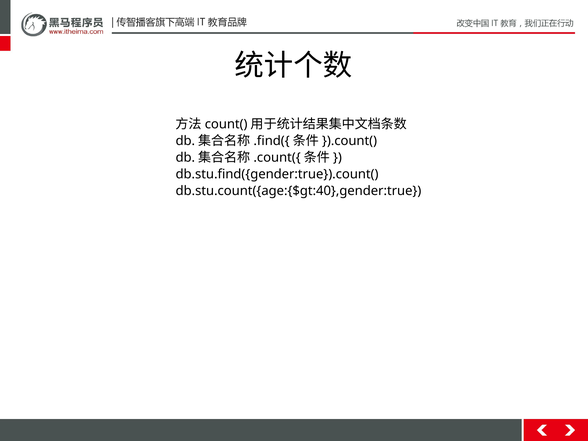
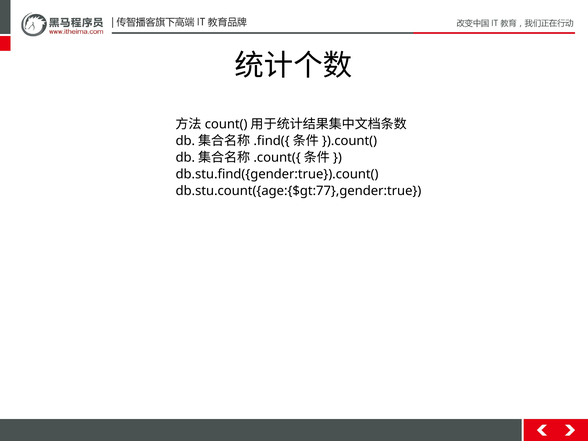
db.stu.count({age:{$gt:40},gender:true: db.stu.count({age:{$gt:40},gender:true -> db.stu.count({age:{$gt:77},gender:true (298, 191)
